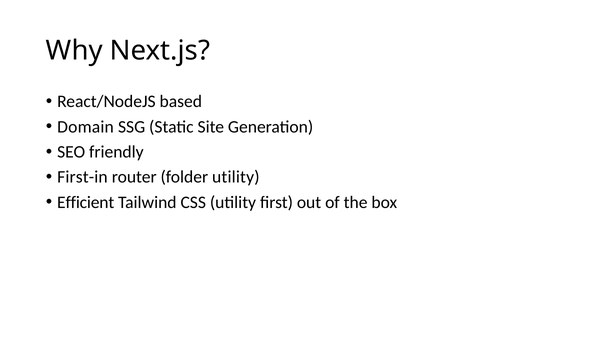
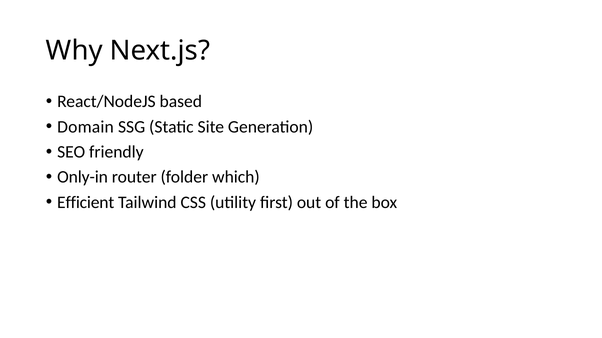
First-in: First-in -> Only-in (83, 178)
folder utility: utility -> which (236, 178)
